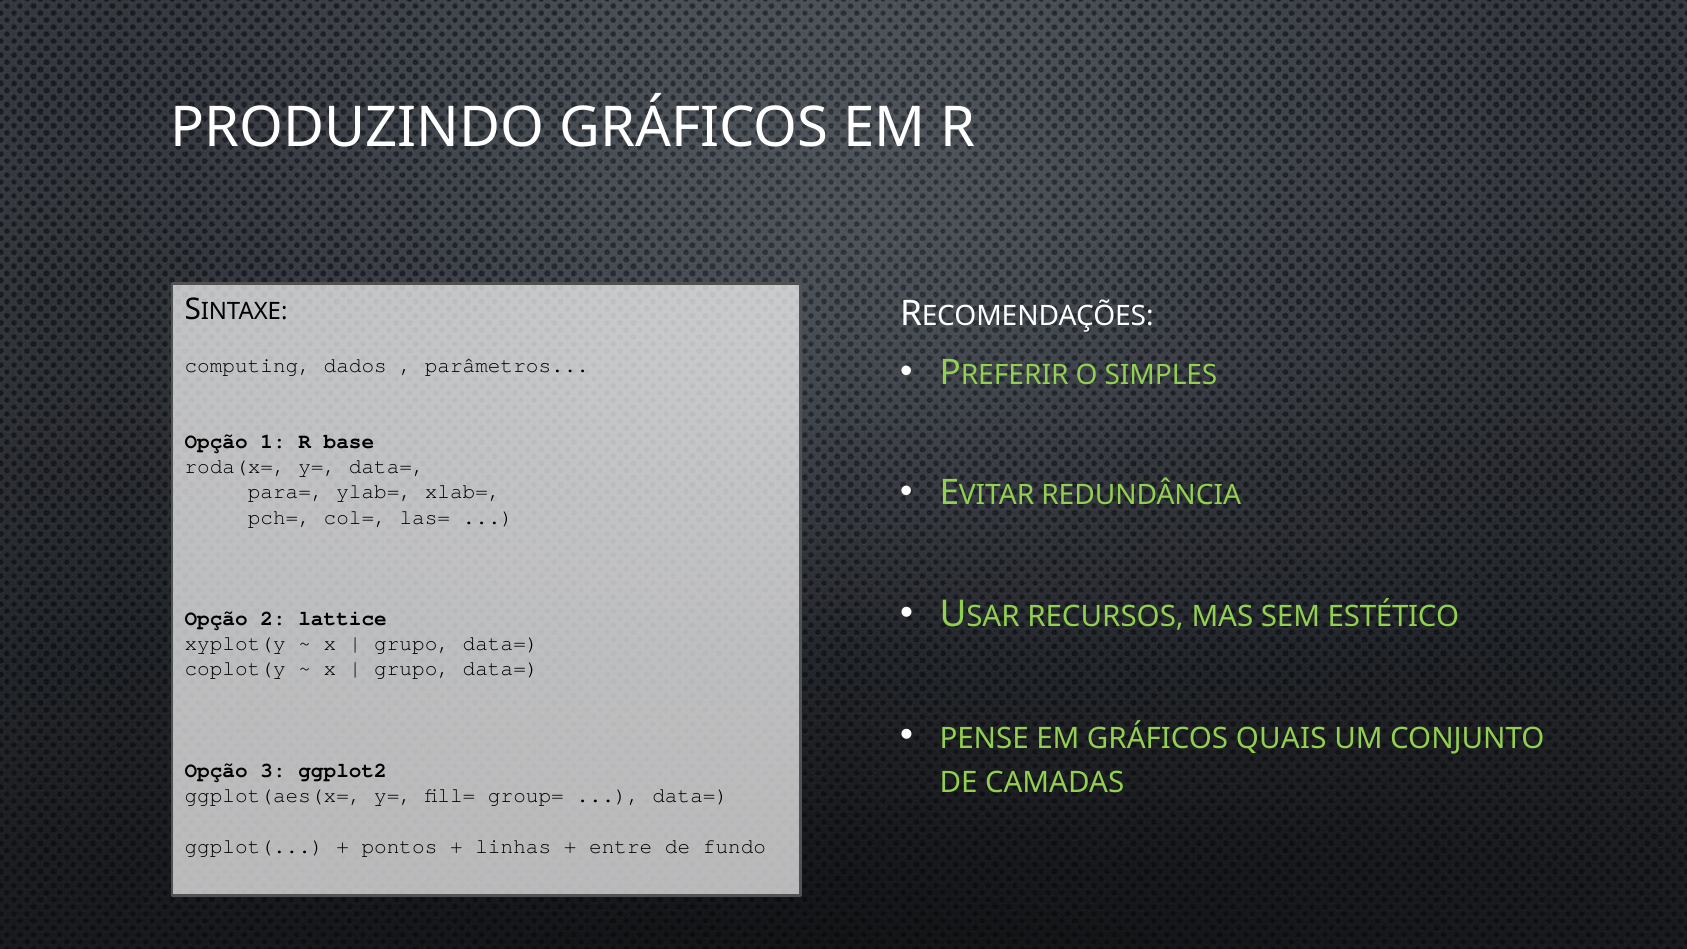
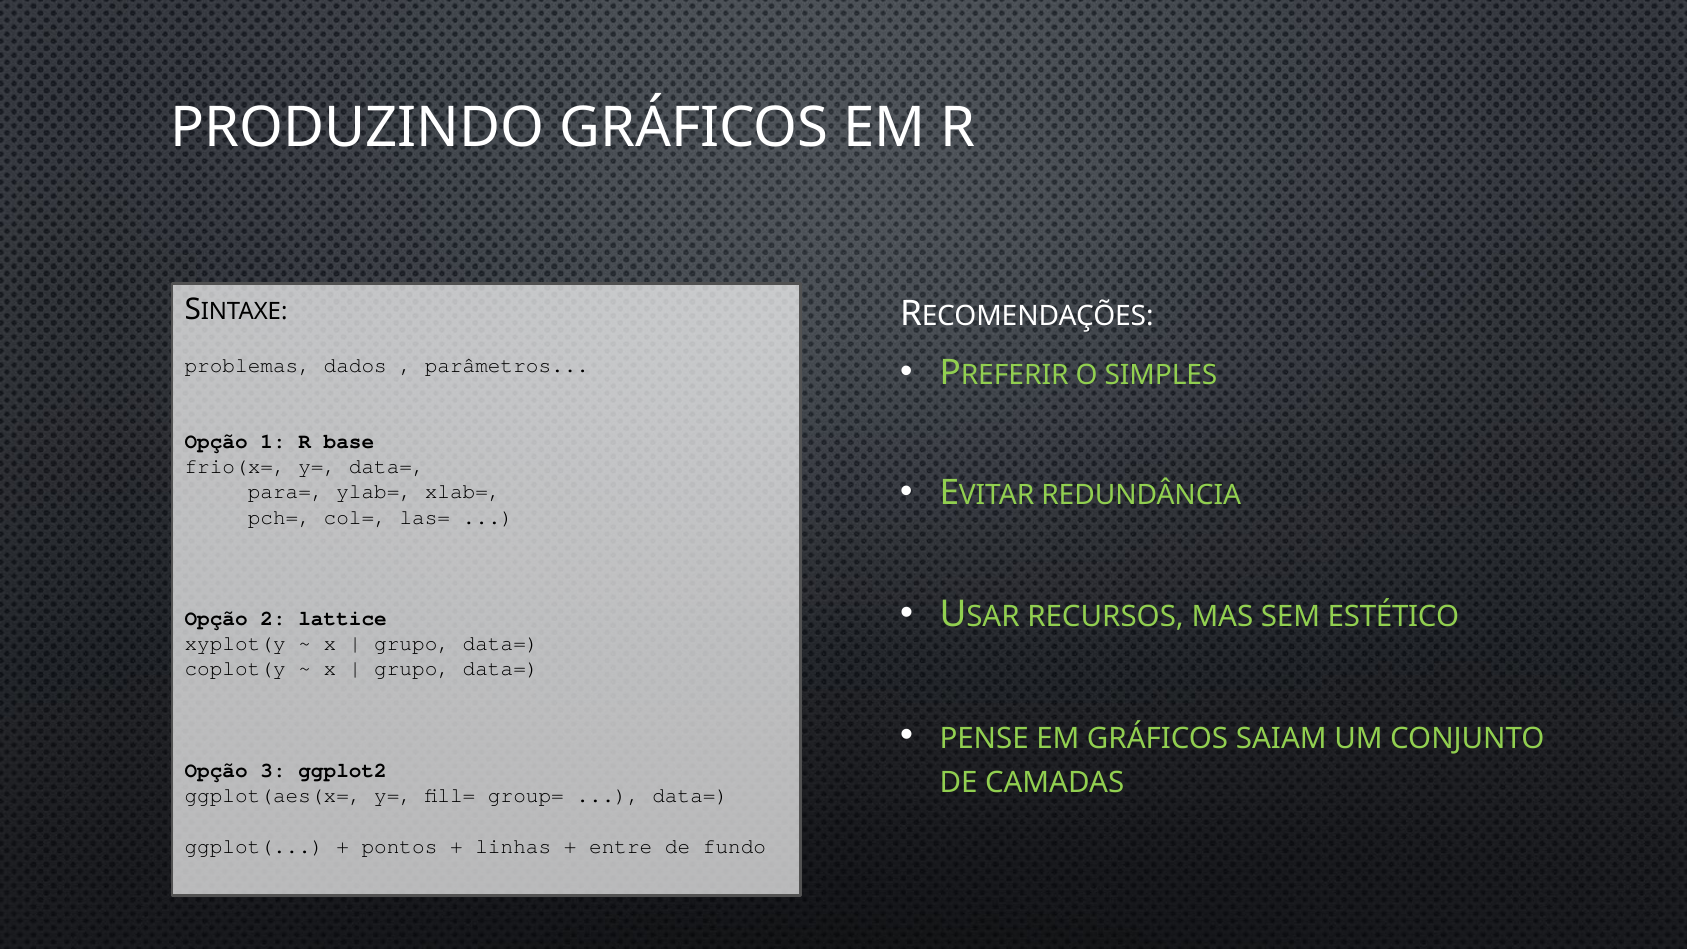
computing: computing -> problemas (248, 365)
roda(x=: roda(x= -> frio(x= (235, 466)
QUAIS: QUAIS -> SAIAM (1281, 739)
